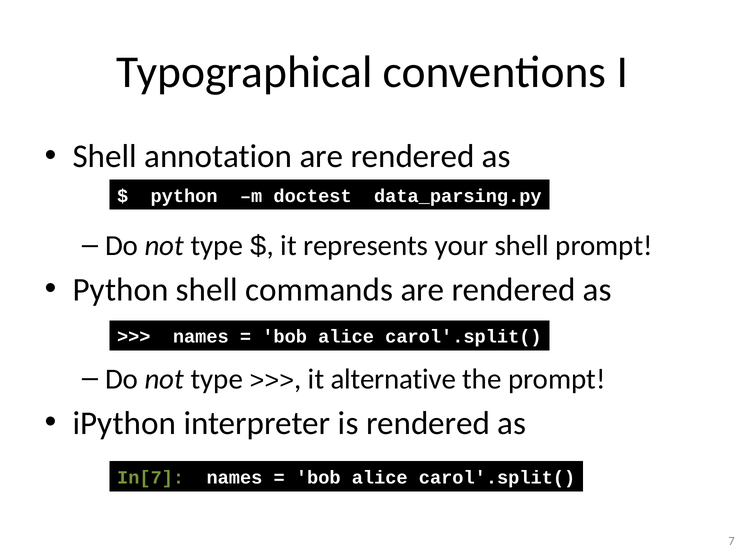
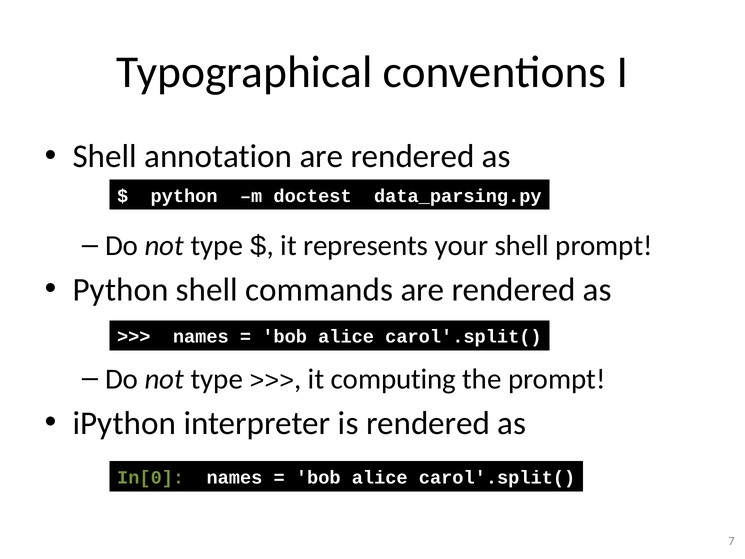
alternative: alternative -> computing (393, 379)
In[7: In[7 -> In[0 (151, 477)
